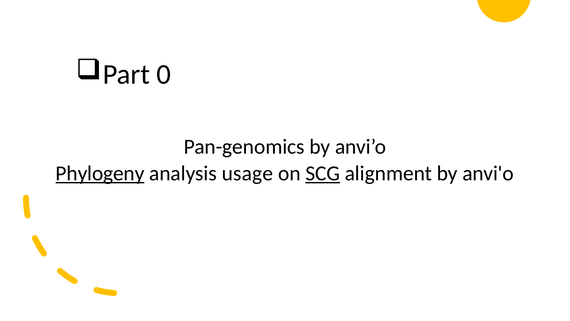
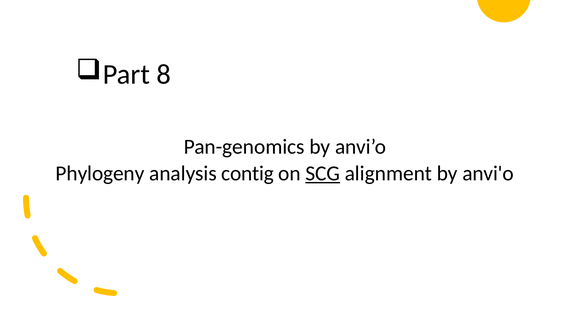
0: 0 -> 8 (164, 74)
Phylogeny underline: present -> none (100, 173)
usage: usage -> contig (248, 173)
